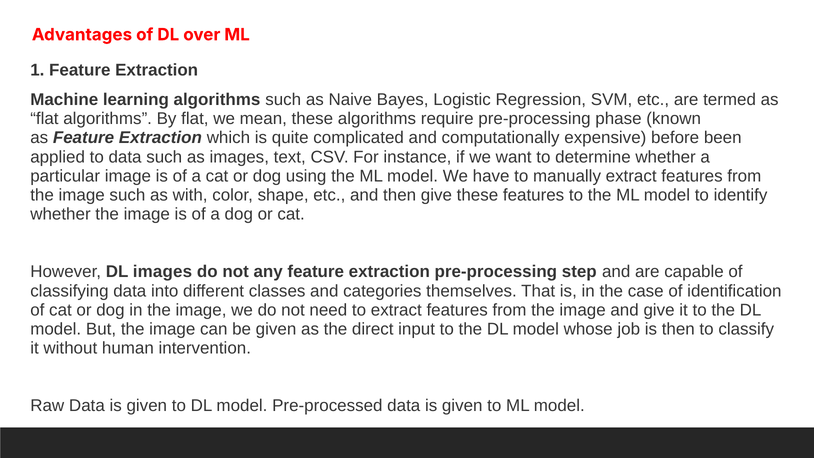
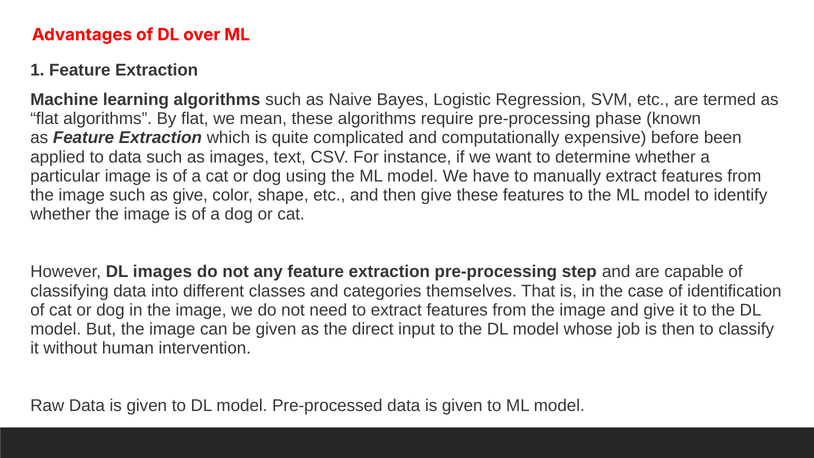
as with: with -> give (190, 195)
